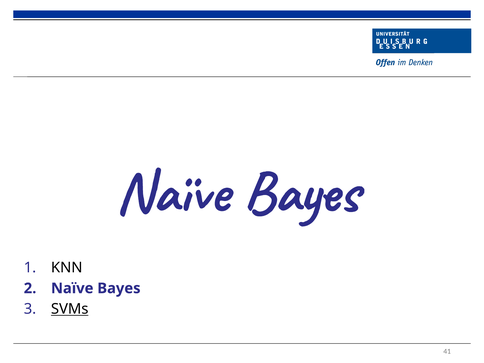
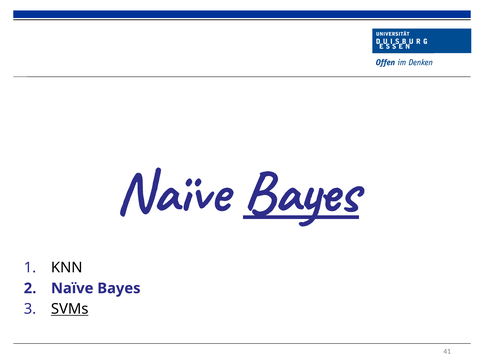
Bayes underline: none -> present (301, 192)
